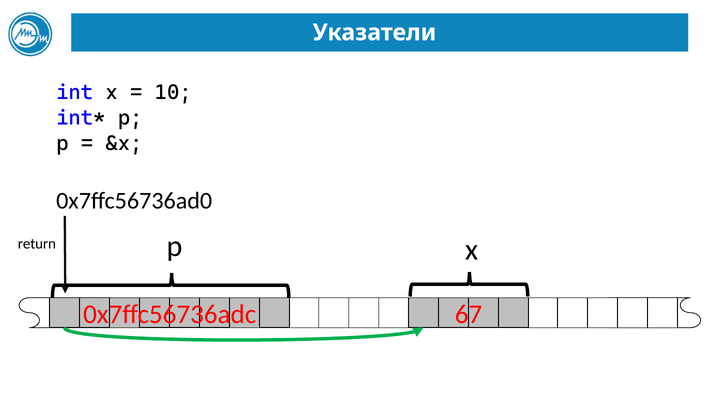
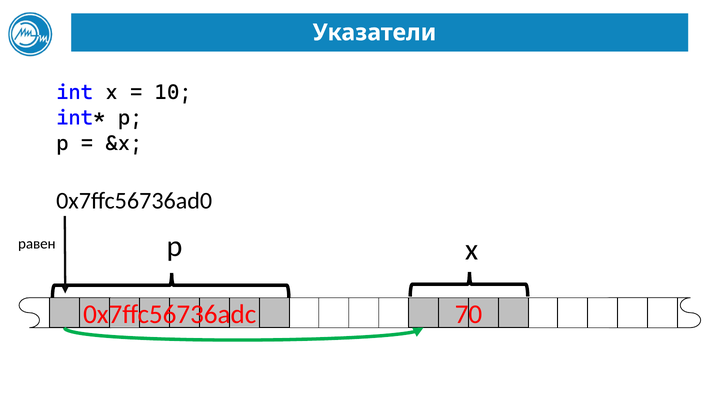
return: return -> равен (37, 244)
67: 67 -> 70 (468, 315)
